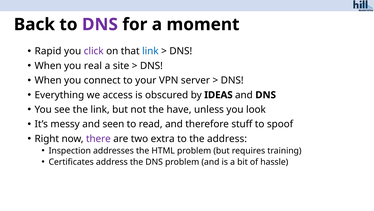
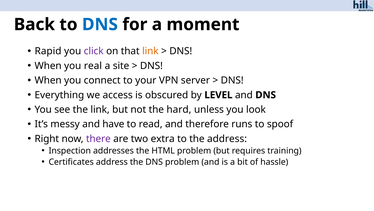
DNS colour: purple -> blue (100, 24)
link colour: blue -> orange (150, 51)
IDEAS: IDEAS -> LEVEL (218, 95)
have: have -> hard (179, 109)
seen: seen -> have (113, 124)
stuff: stuff -> runs (242, 124)
